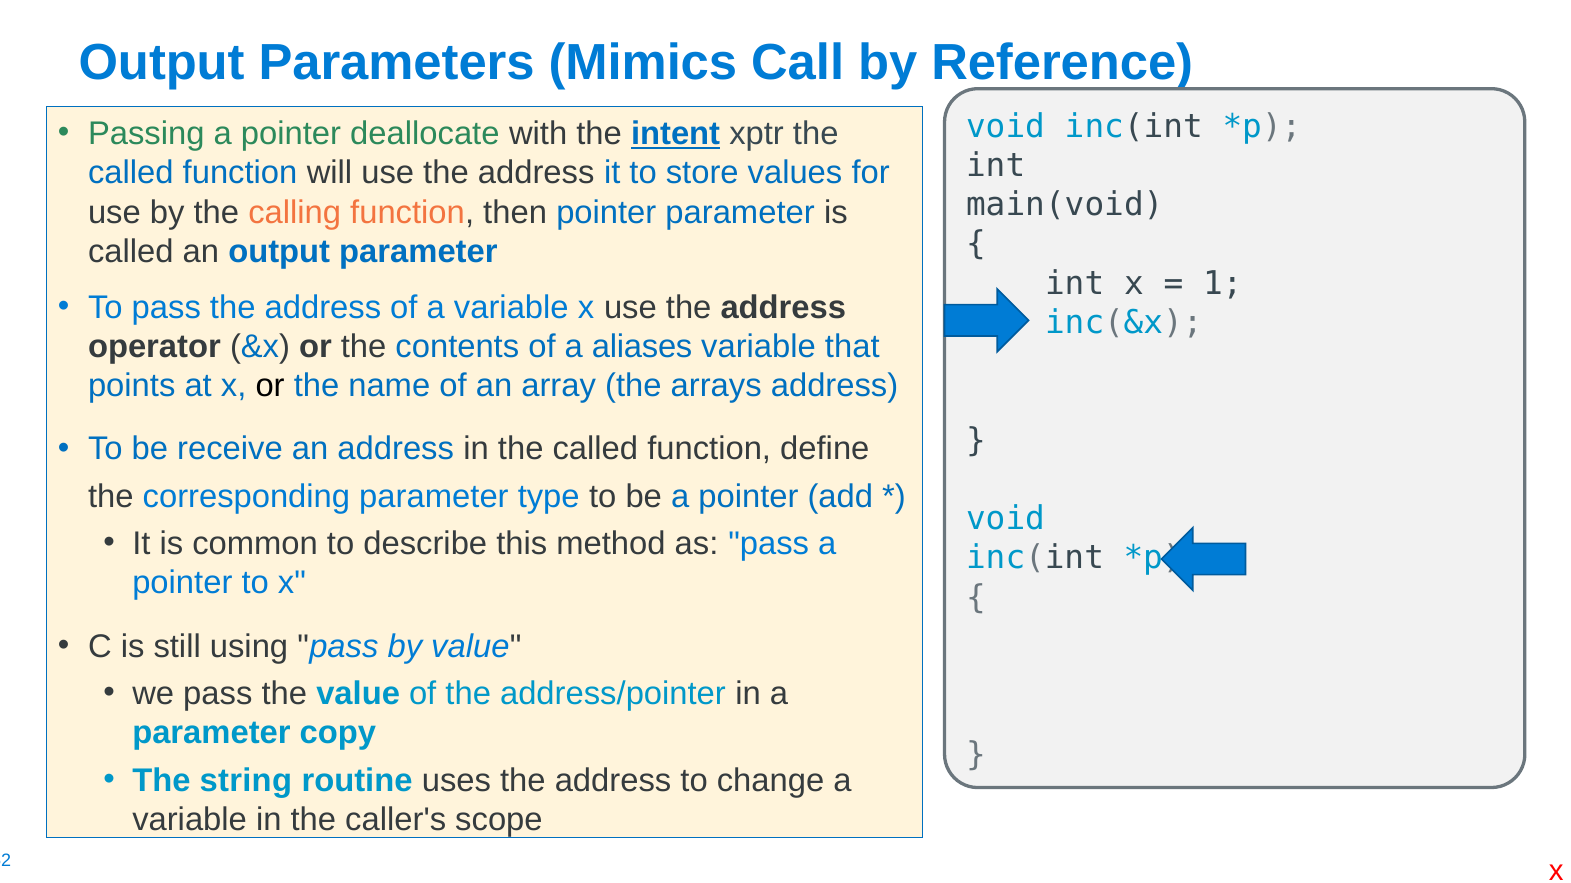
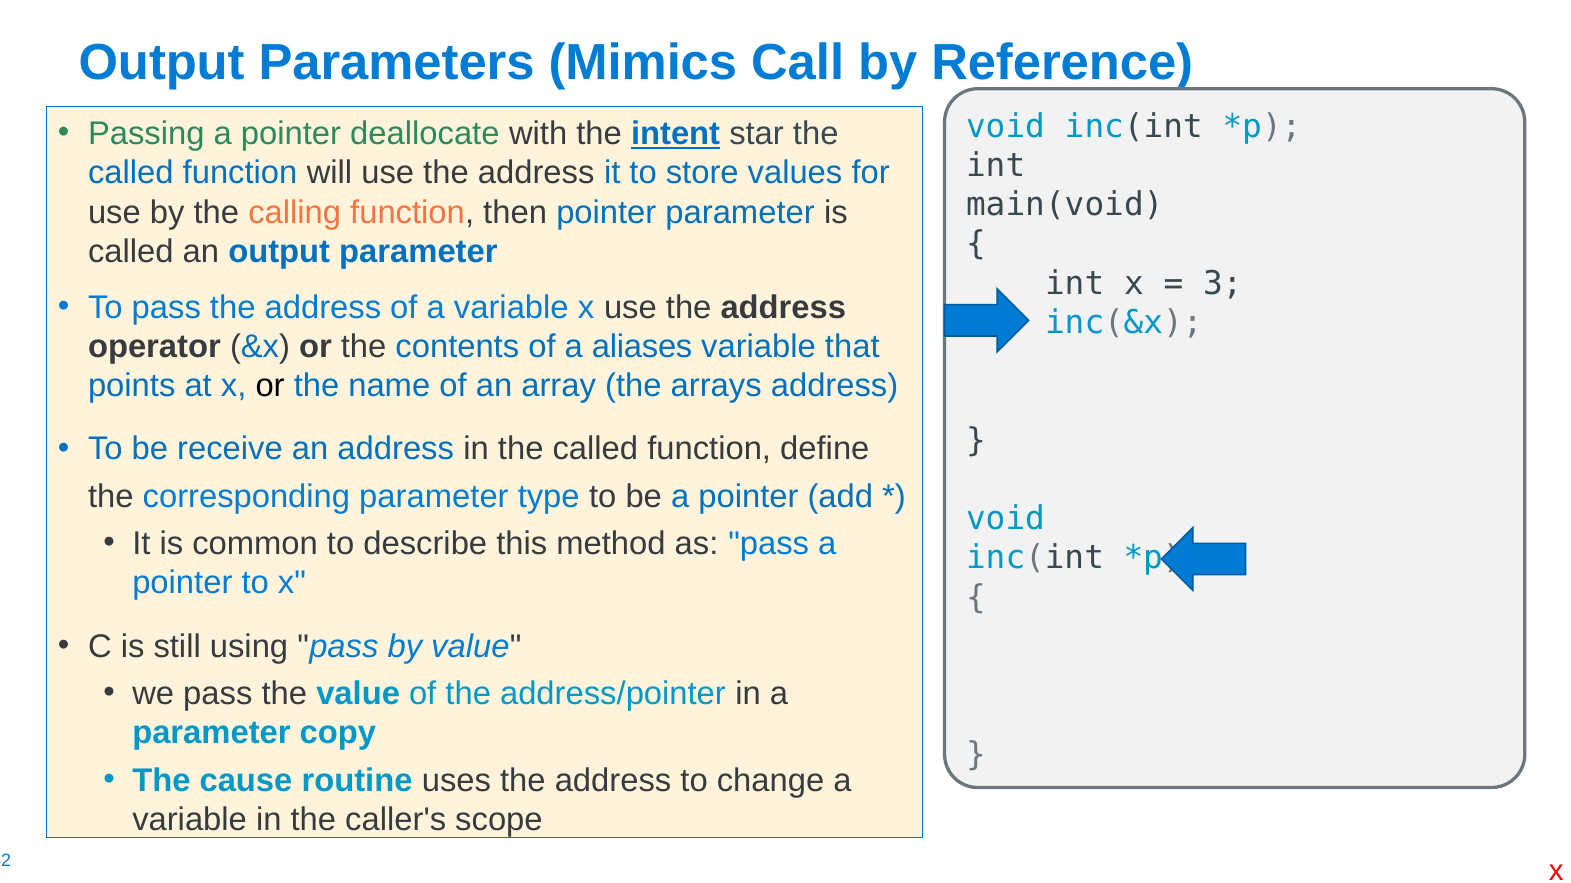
xptr: xptr -> star (757, 134)
1: 1 -> 3 (1223, 283)
string: string -> cause (246, 781)
